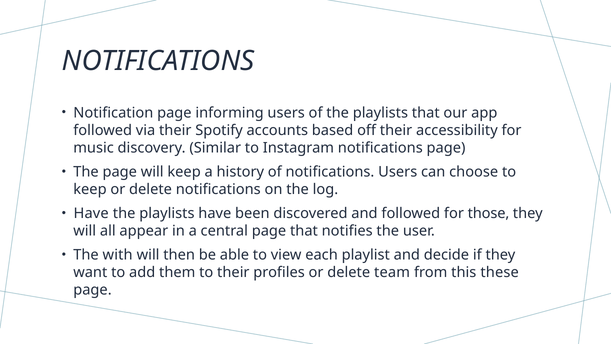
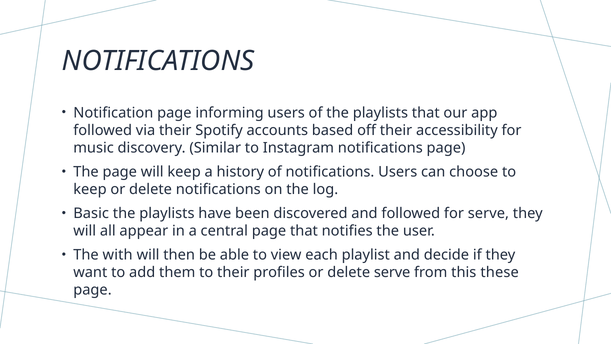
Have: Have -> Basic (91, 213)
for those: those -> serve (488, 213)
delete team: team -> serve (392, 272)
